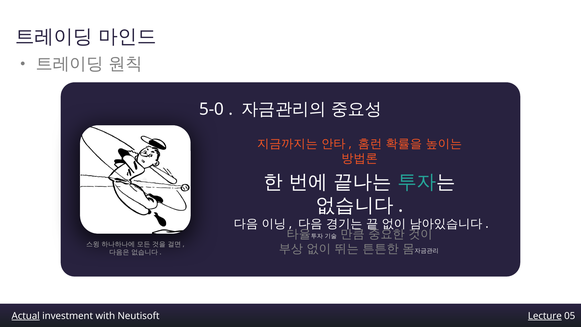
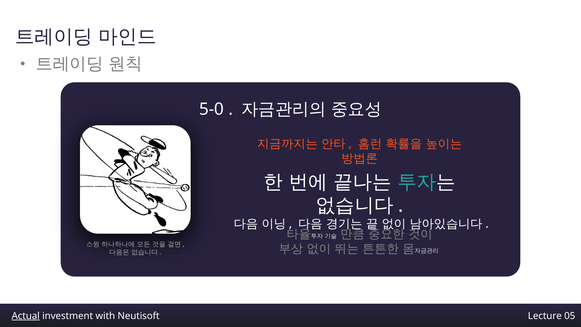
Lecture underline: present -> none (545, 316)
